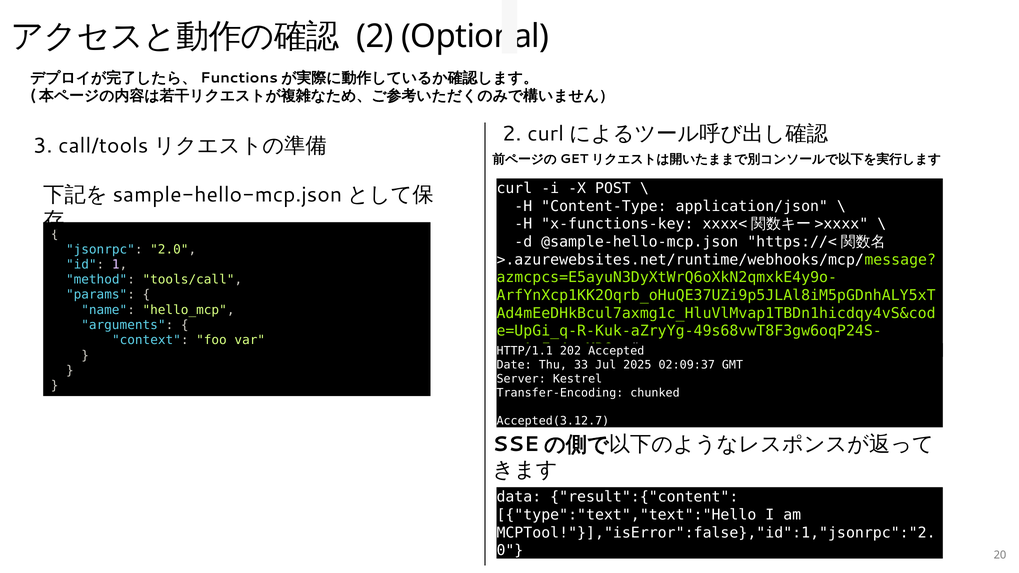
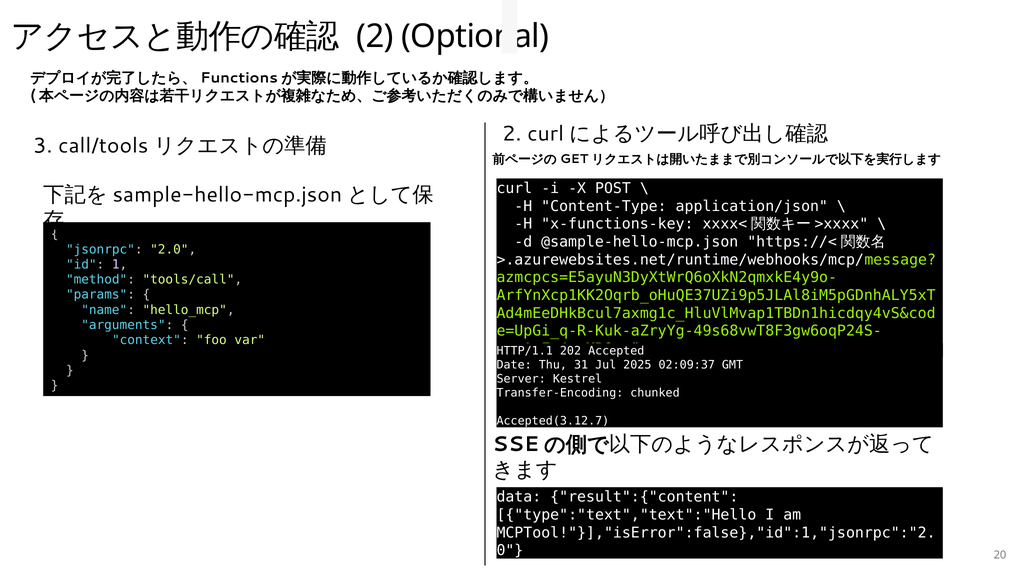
33: 33 -> 31 (581, 365)
